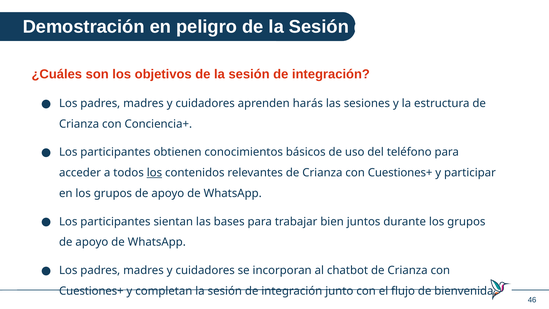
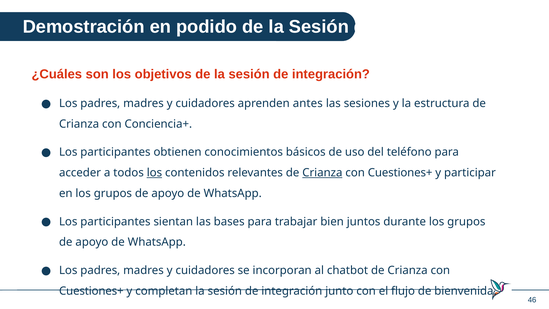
peligro: peligro -> podido (207, 27)
harás: harás -> antes (308, 103)
Crianza underline: none -> present (322, 173)
